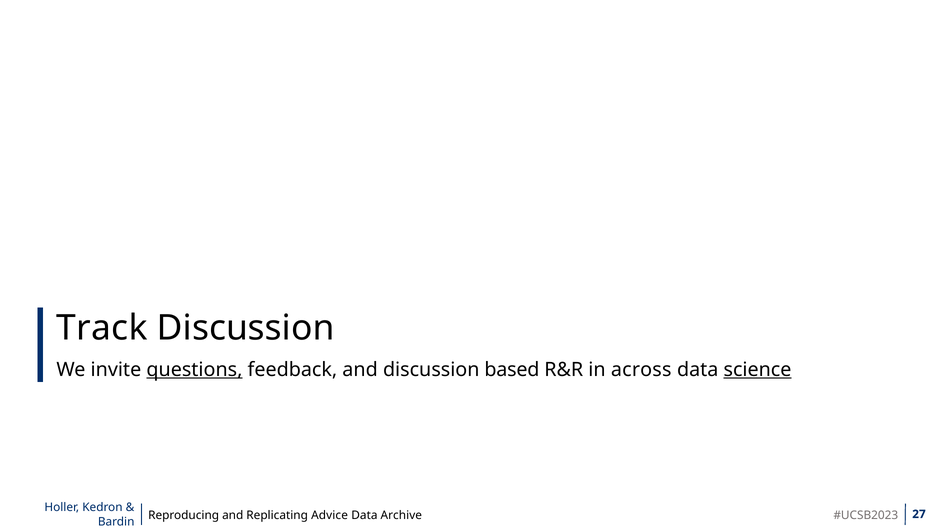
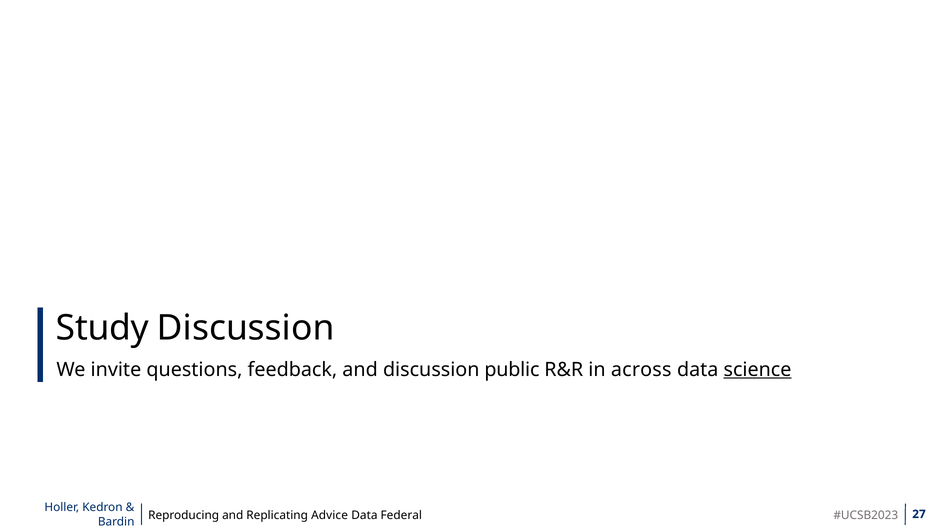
Track: Track -> Study (102, 328)
questions underline: present -> none (194, 370)
based: based -> public (512, 370)
Archive: Archive -> Federal (401, 515)
